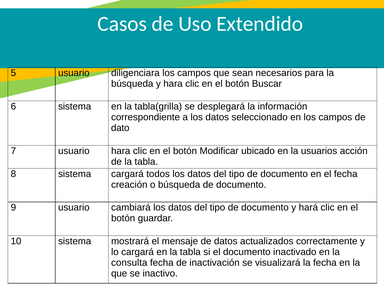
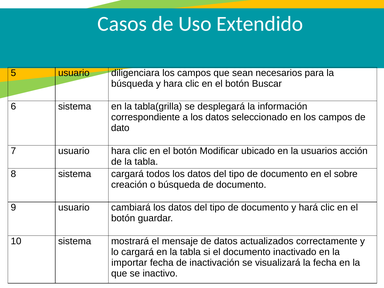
el fecha: fecha -> sobre (346, 174)
consulta: consulta -> importar (129, 263)
